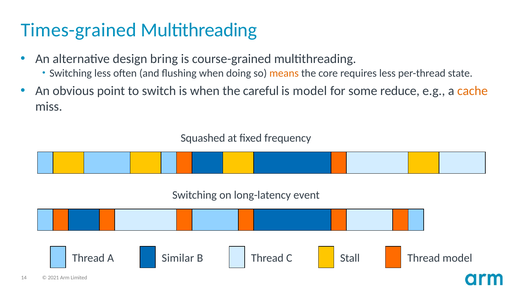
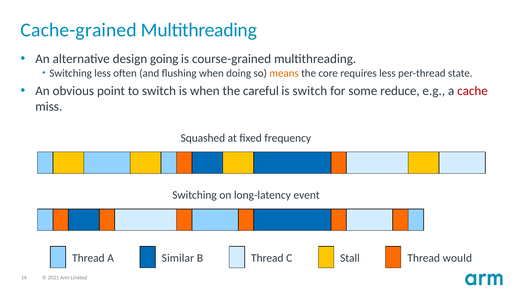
Times-grained: Times-grained -> Cache-grained (79, 30)
bring: bring -> going (164, 59)
is model: model -> switch (310, 91)
cache colour: orange -> red (473, 91)
Thread model: model -> would (457, 258)
